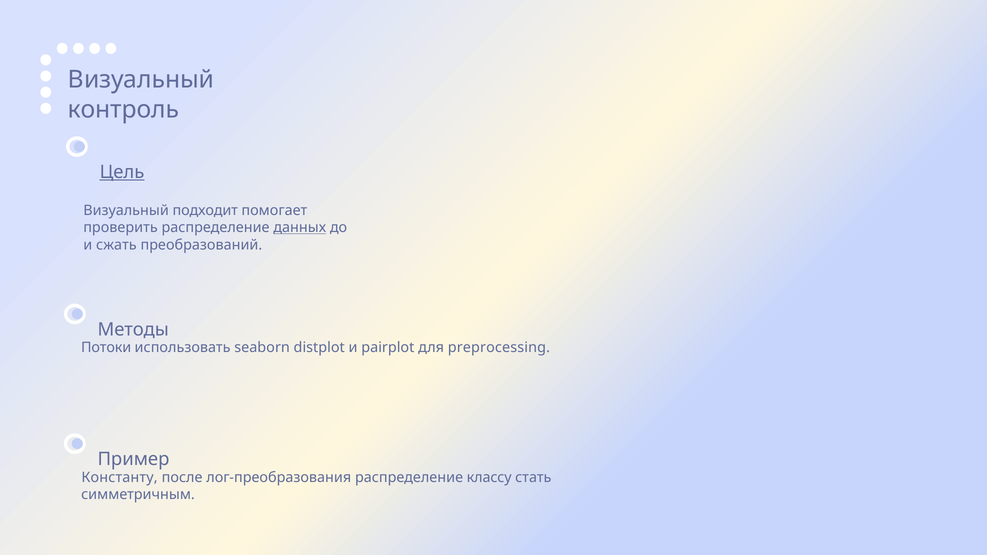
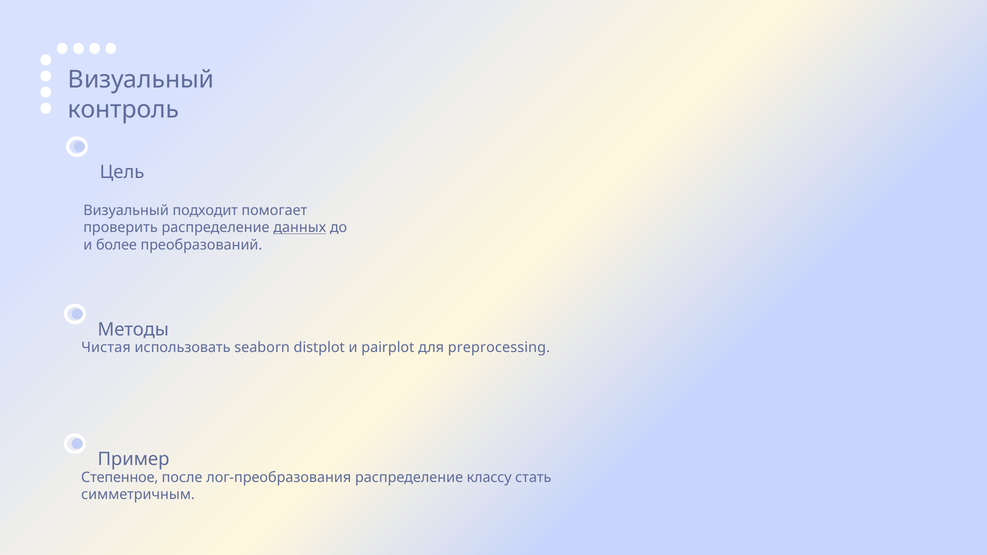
Цель underline: present -> none (122, 172)
сжать: сжать -> более (116, 245)
Потоки: Потоки -> Чистая (106, 348)
Константу: Константу -> Степенное (120, 478)
